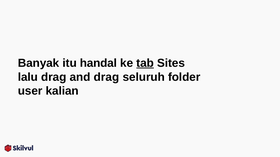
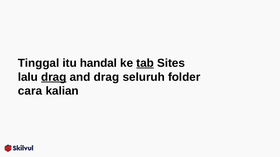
Banyak: Banyak -> Tinggal (39, 63)
drag underline: none -> present (54, 77)
user: user -> cara (30, 91)
